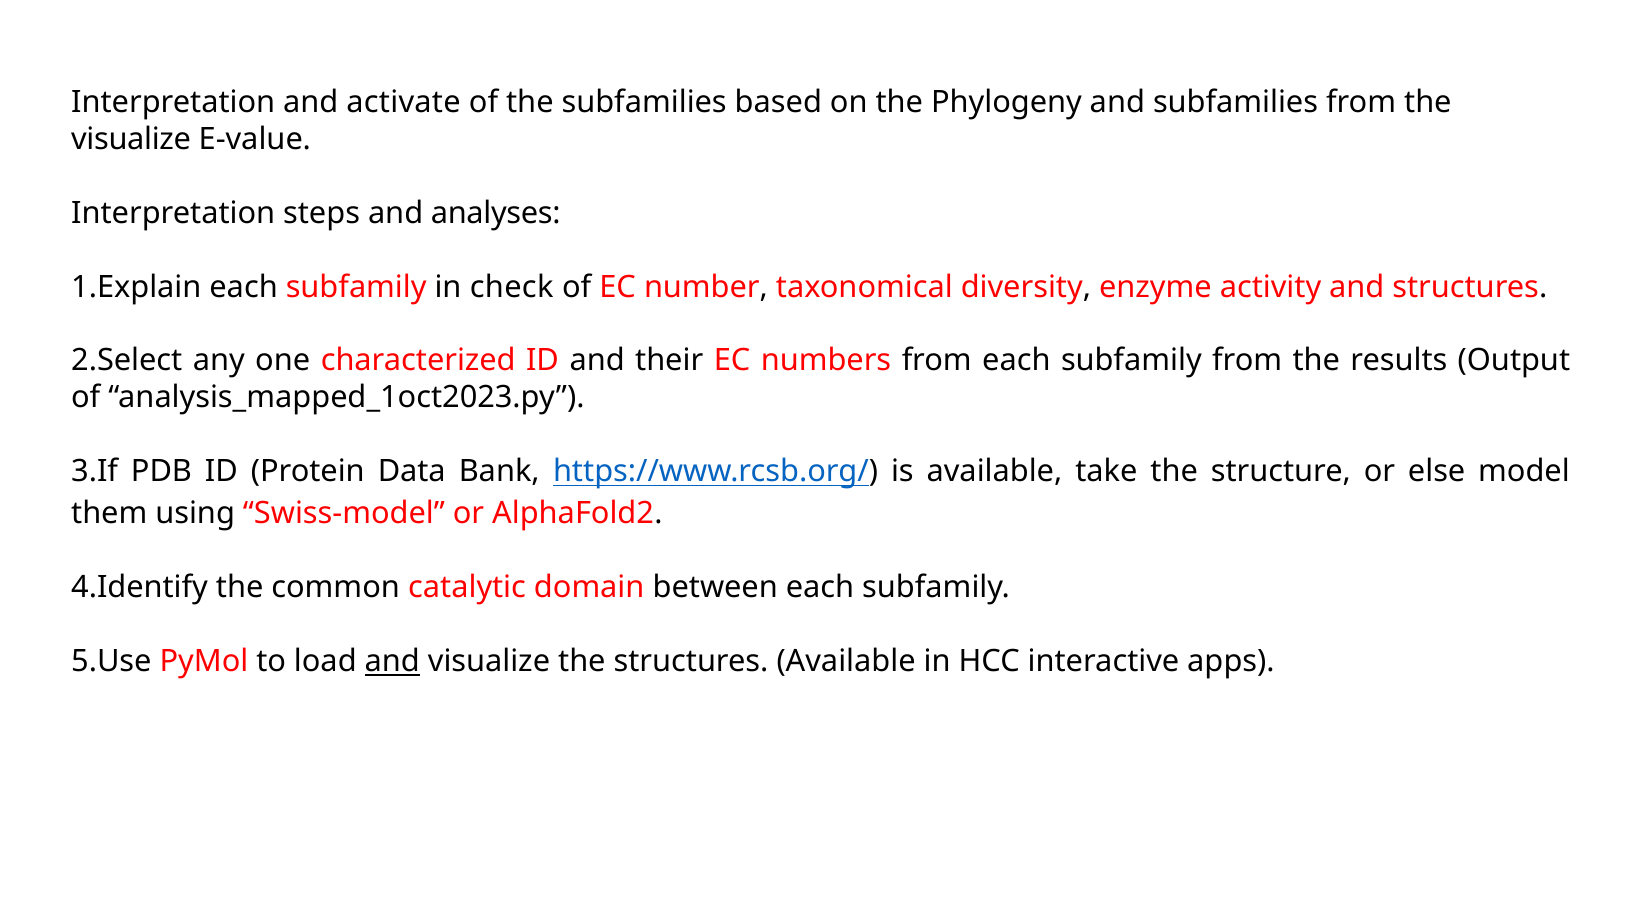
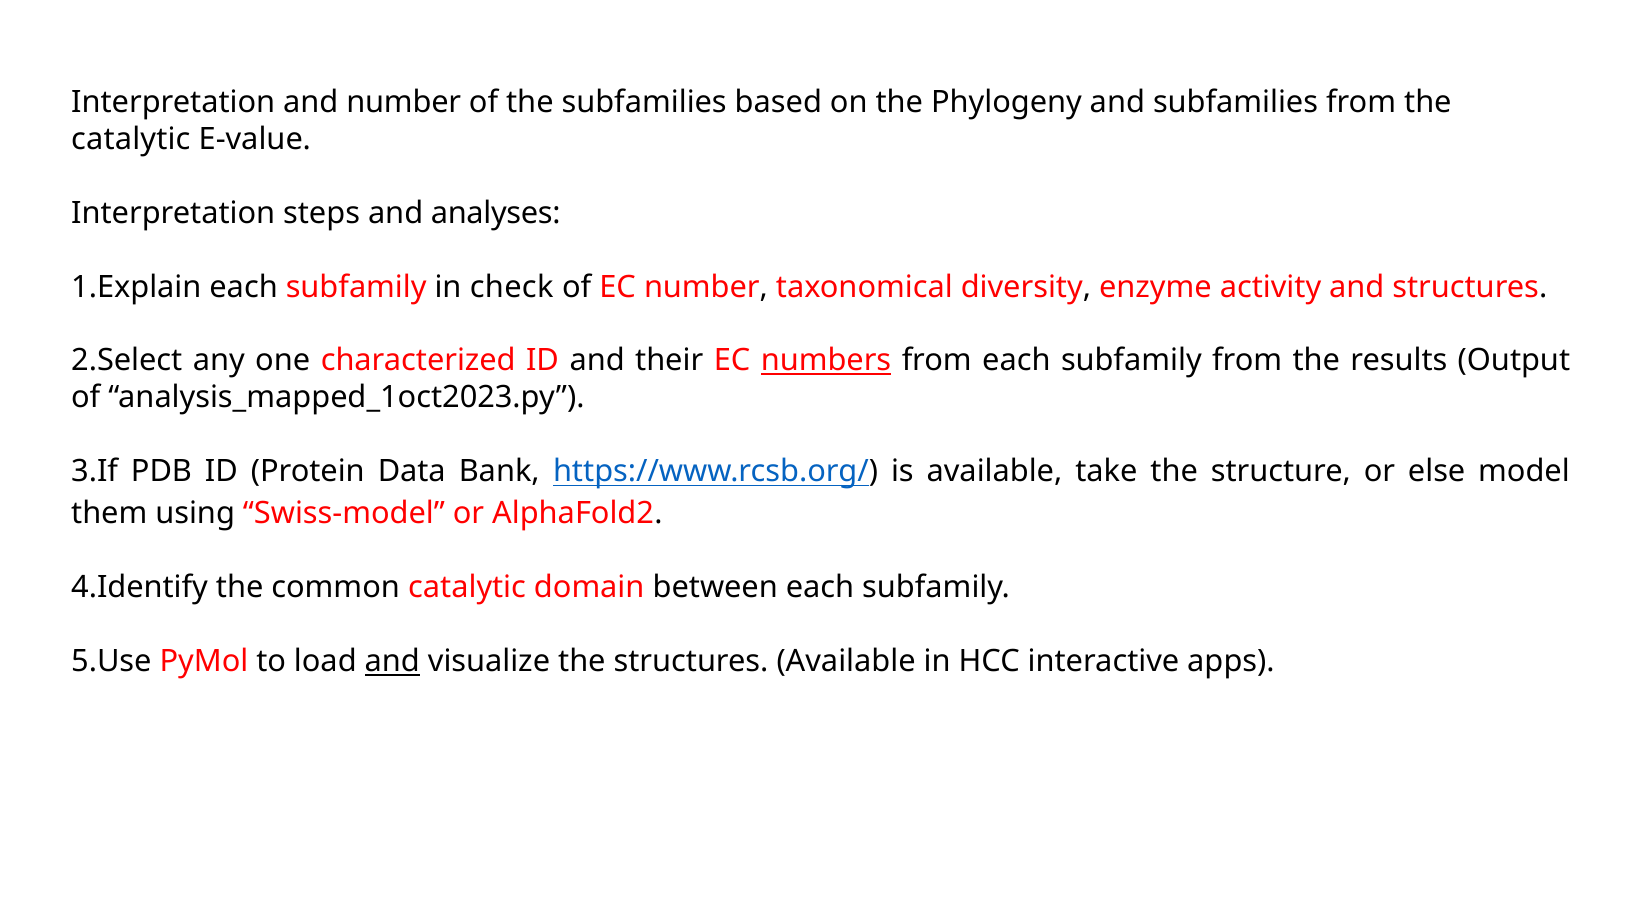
and activate: activate -> number (404, 102)
visualize: visualize -> catalytic (131, 139)
numbers underline: none -> present (826, 361)
